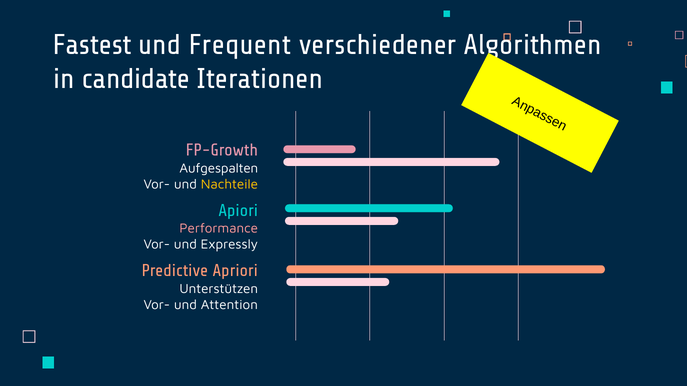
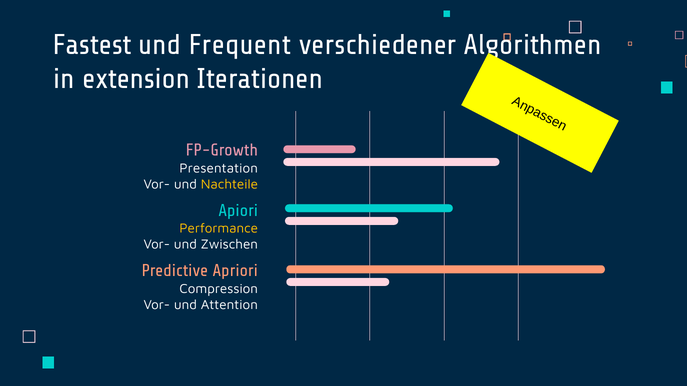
candidate: candidate -> extension (136, 79)
Aufgespalten: Aufgespalten -> Presentation (219, 168)
Performance colour: pink -> yellow (219, 229)
Expressly: Expressly -> Zwischen (229, 245)
Unterstützen: Unterstützen -> Compression (219, 289)
